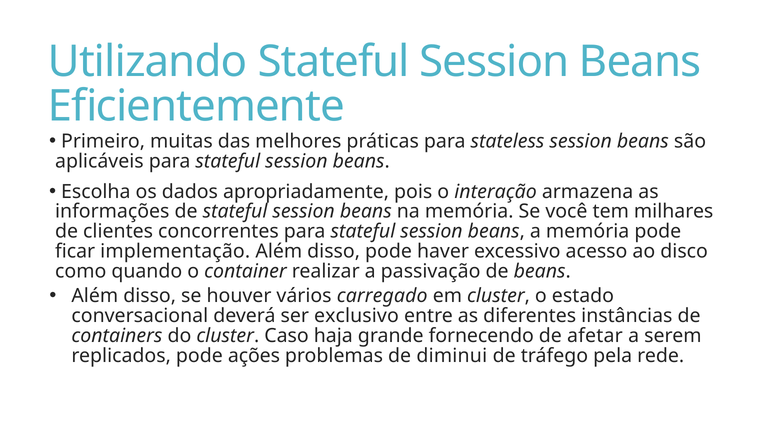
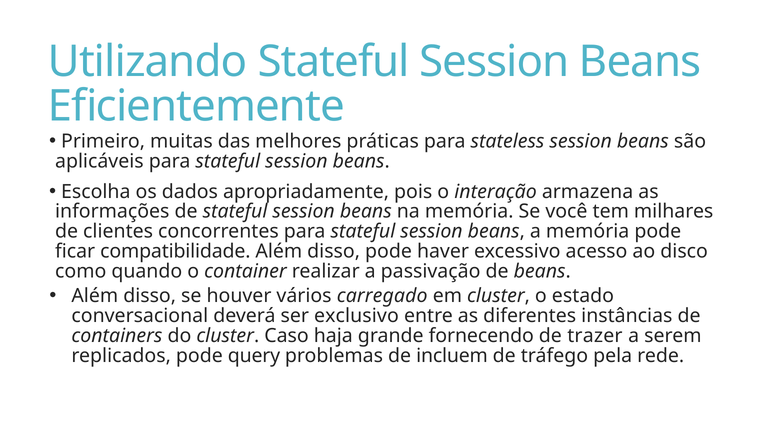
implementação: implementação -> compatibilidade (175, 251)
afetar: afetar -> trazer (595, 336)
ações: ações -> query (254, 356)
diminui: diminui -> incluem (452, 356)
